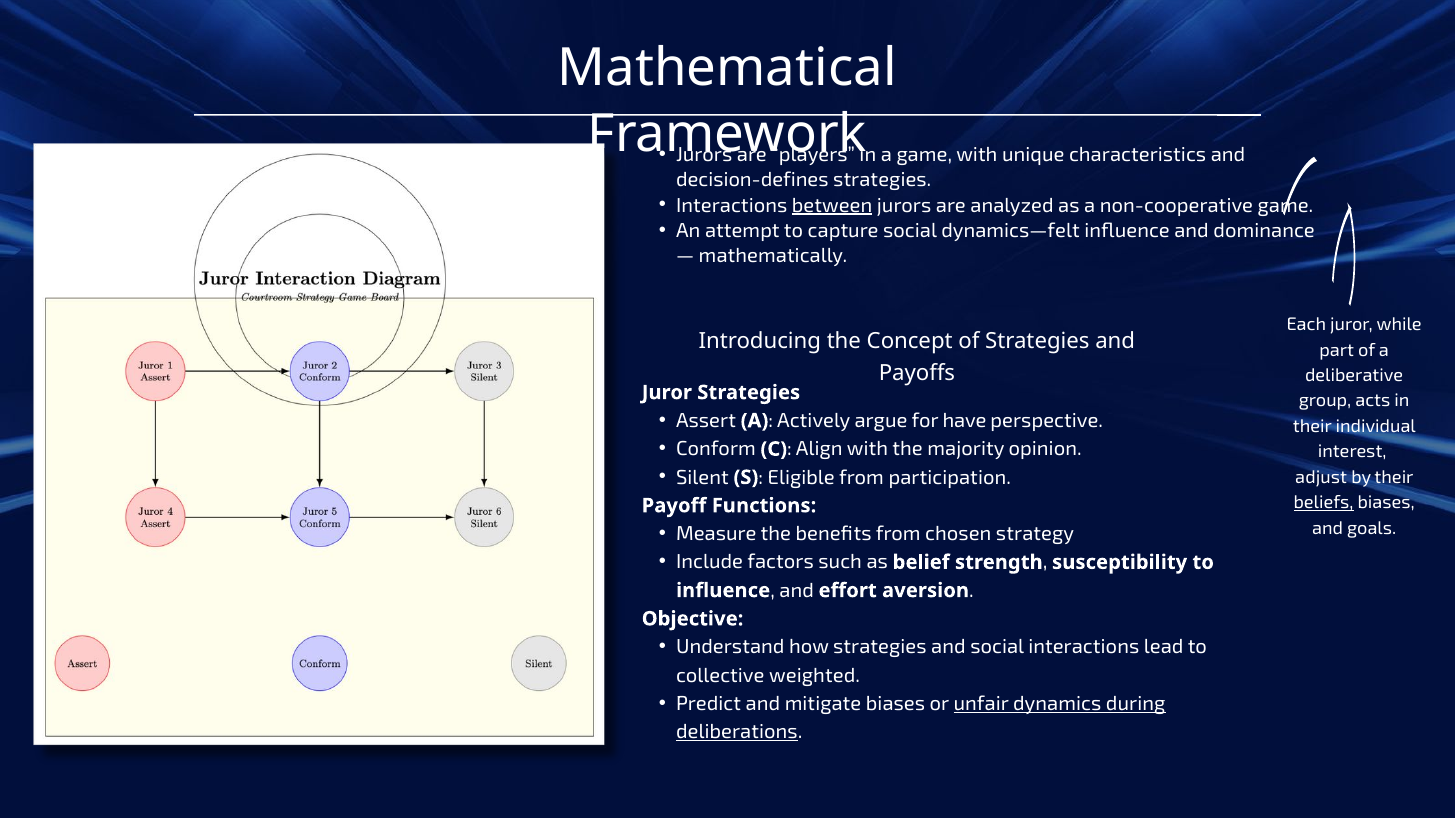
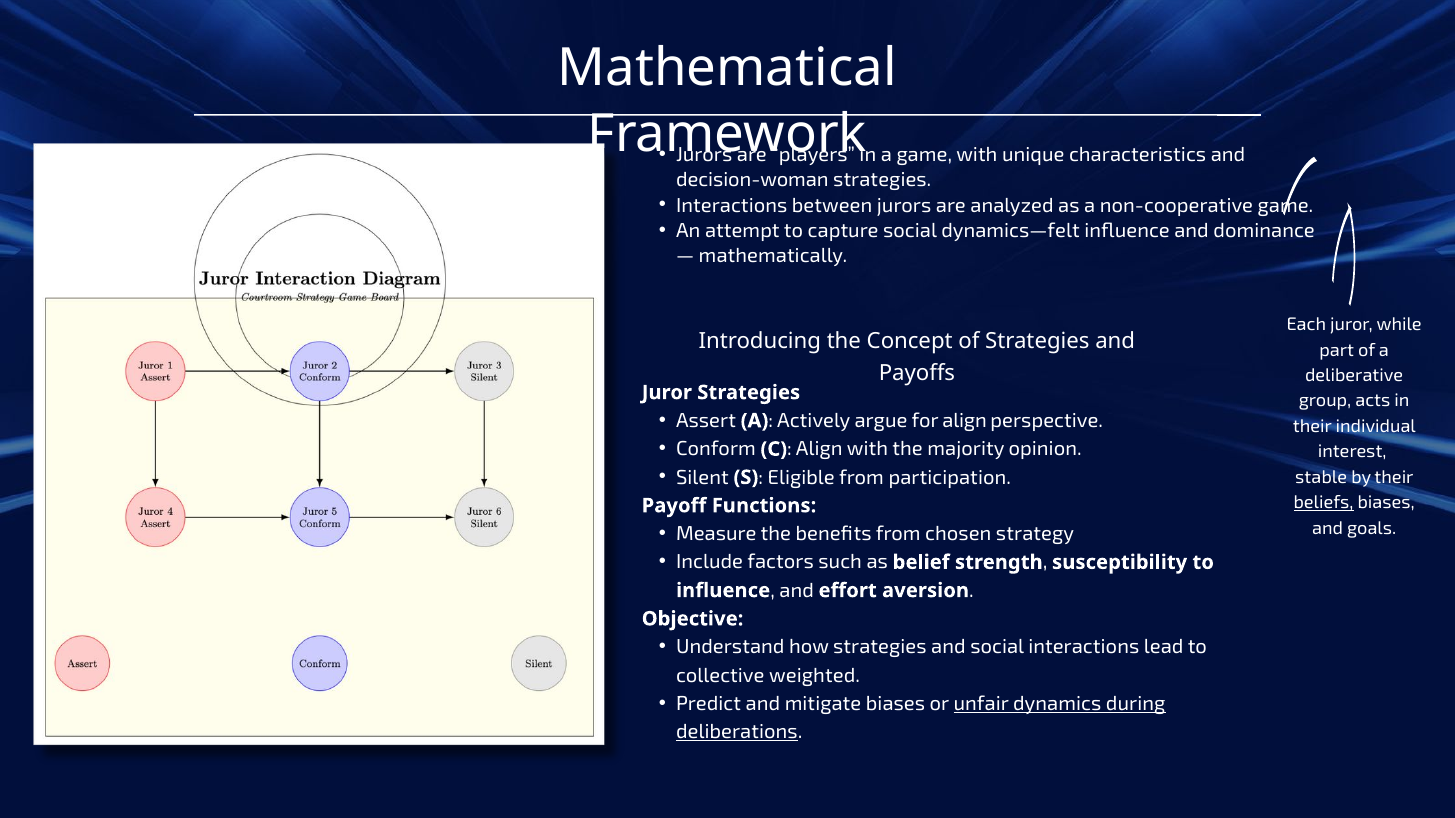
decision-defines: decision-defines -> decision-woman (752, 180)
between underline: present -> none (832, 206)
for have: have -> align (965, 421)
adjust: adjust -> stable (1321, 478)
